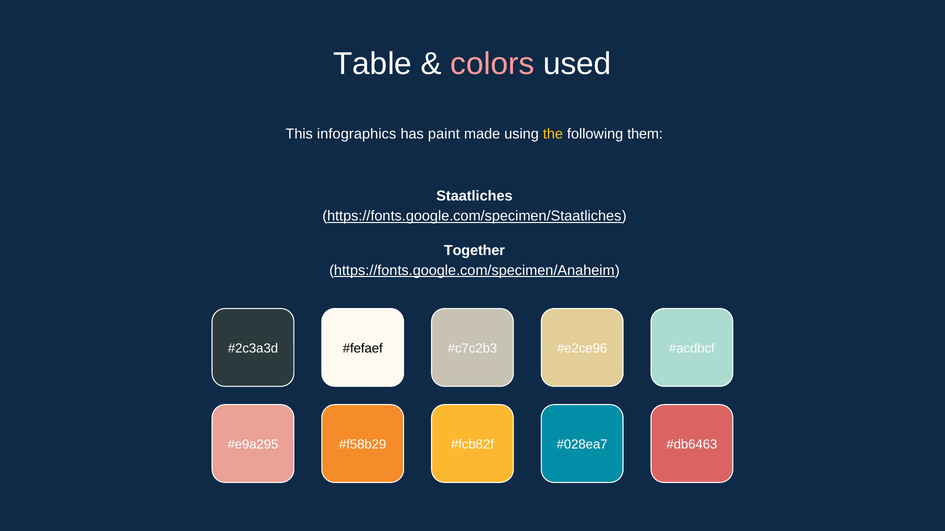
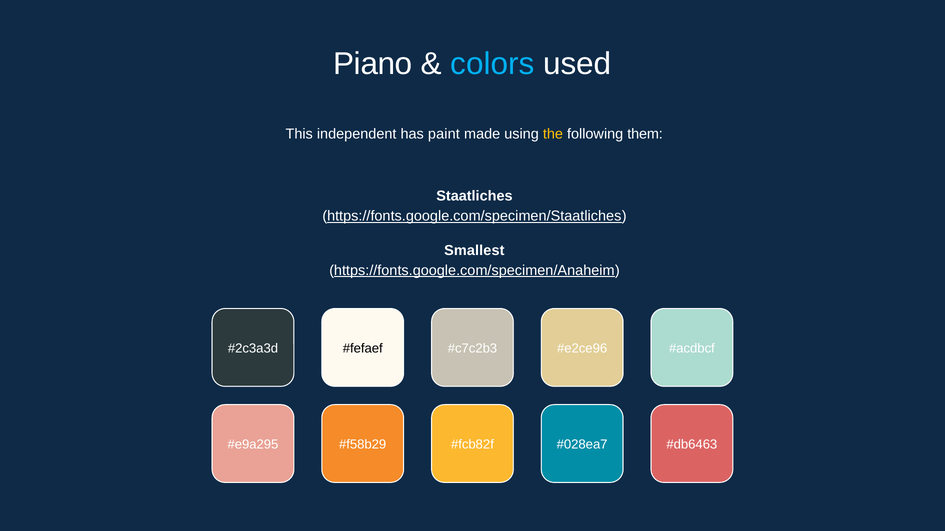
Table: Table -> Piano (373, 64)
colors colour: pink -> light blue (492, 64)
infographics: infographics -> independent (357, 134)
Together: Together -> Smallest (474, 251)
